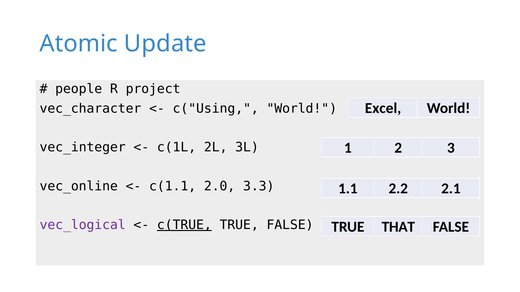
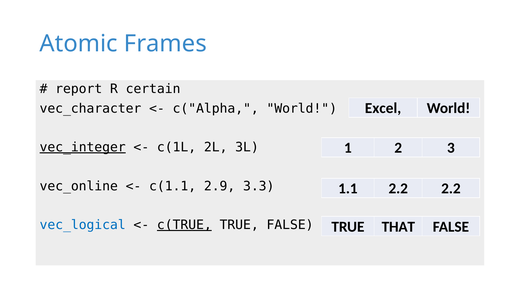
Update: Update -> Frames (165, 44)
people: people -> report (79, 89)
project: project -> certain (153, 89)
c("Using: c("Using -> c("Alpha (216, 109)
vec_integer underline: none -> present (83, 148)
2.0: 2.0 -> 2.9 (220, 186)
2.2 2.1: 2.1 -> 2.2 (451, 189)
vec_logical colour: purple -> blue (83, 225)
